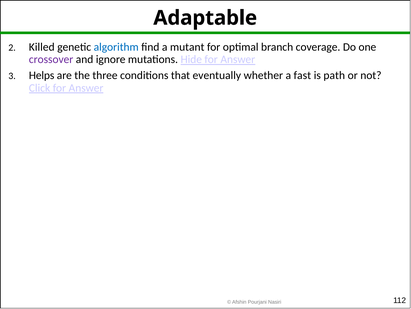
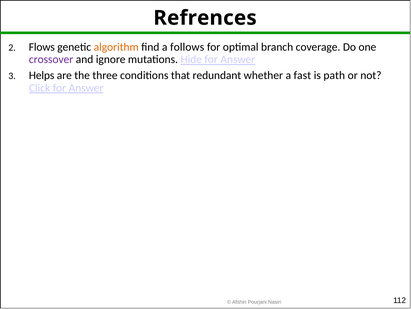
Adaptable: Adaptable -> Refrences (205, 18)
Killed: Killed -> Flows (42, 47)
algorithm colour: blue -> orange (116, 47)
mutant: mutant -> follows (187, 47)
eventually: eventually -> redundant (217, 75)
